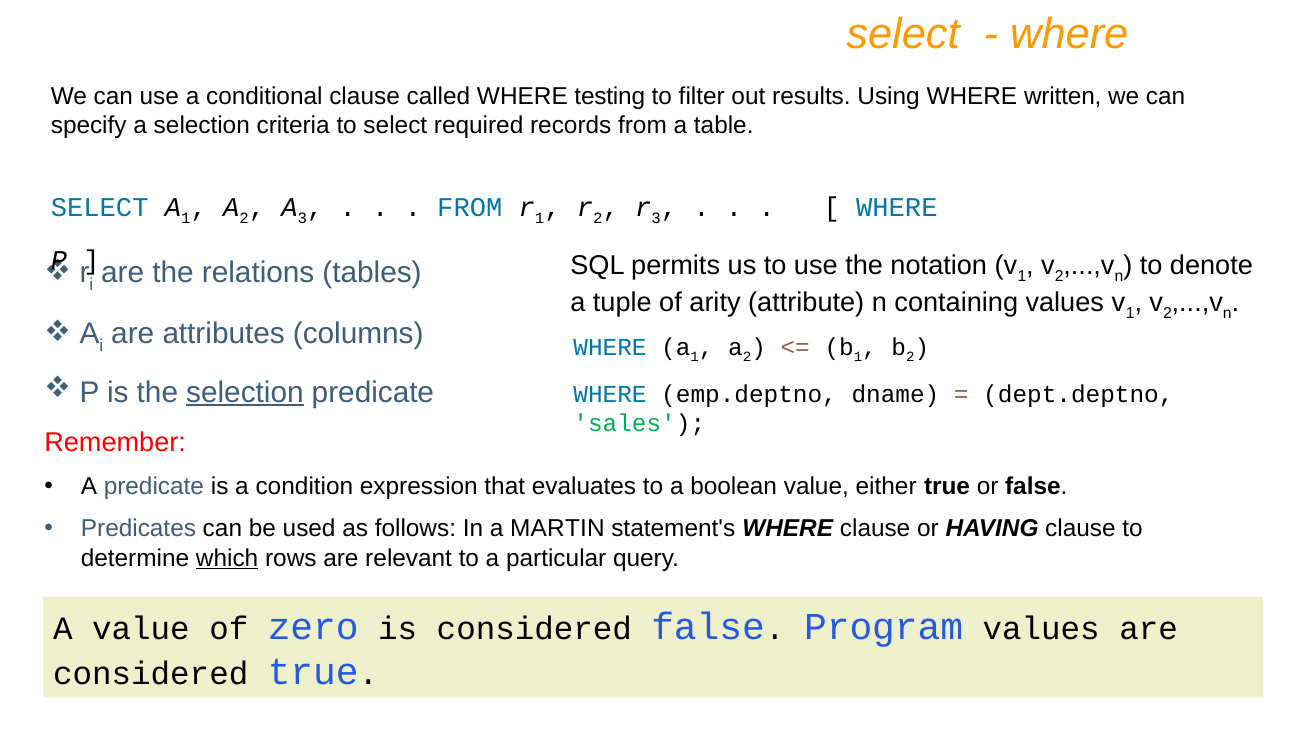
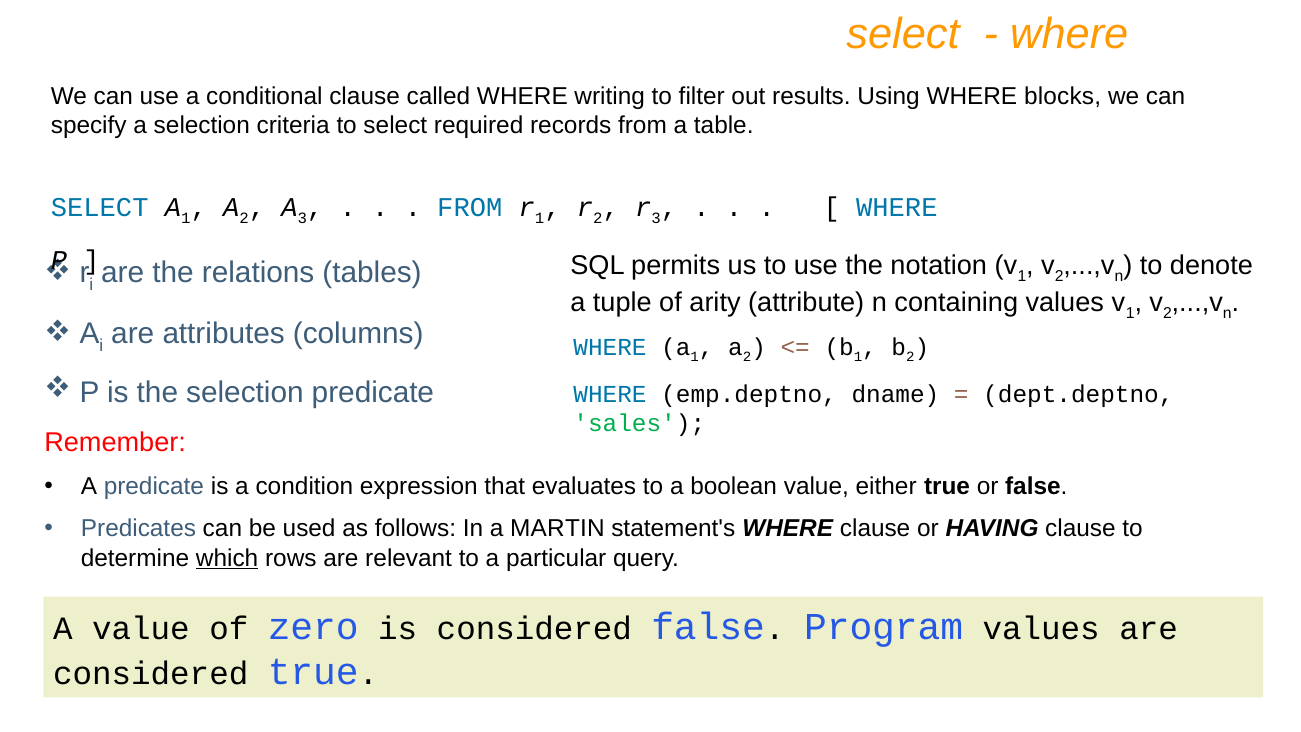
testing: testing -> writing (610, 96)
written: written -> blocks (1063, 96)
selection underline: present -> none (245, 392)
